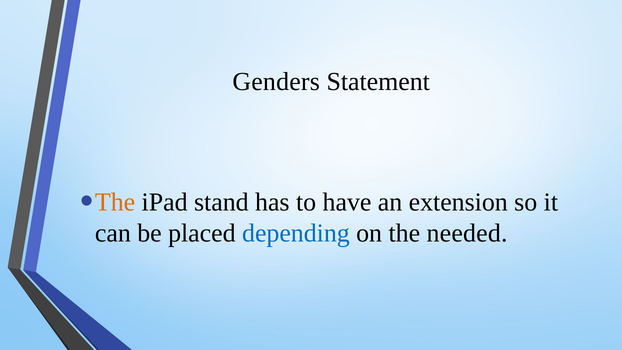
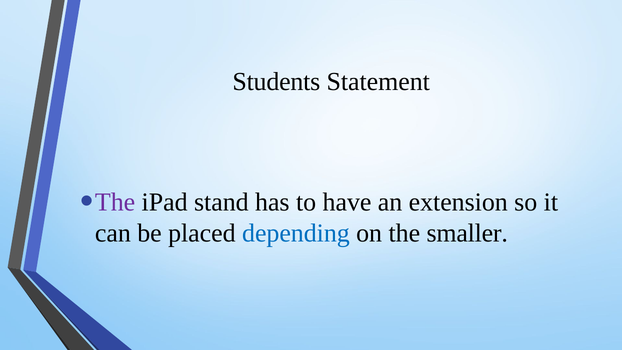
Genders: Genders -> Students (276, 81)
The colour: orange -> purple (115, 202)
needed: needed -> smaller (467, 233)
